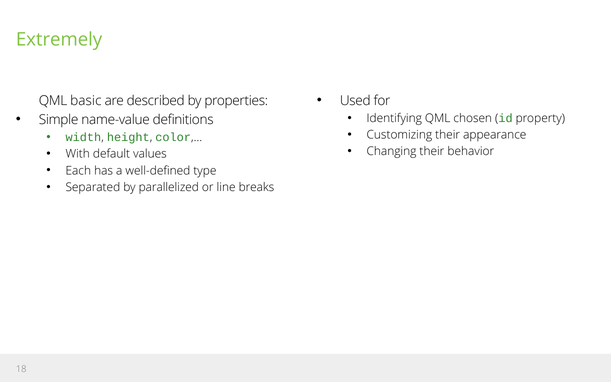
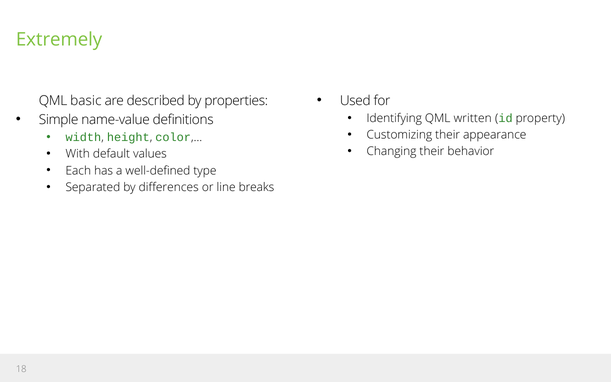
chosen: chosen -> written (473, 118)
parallelized: parallelized -> differences (169, 187)
